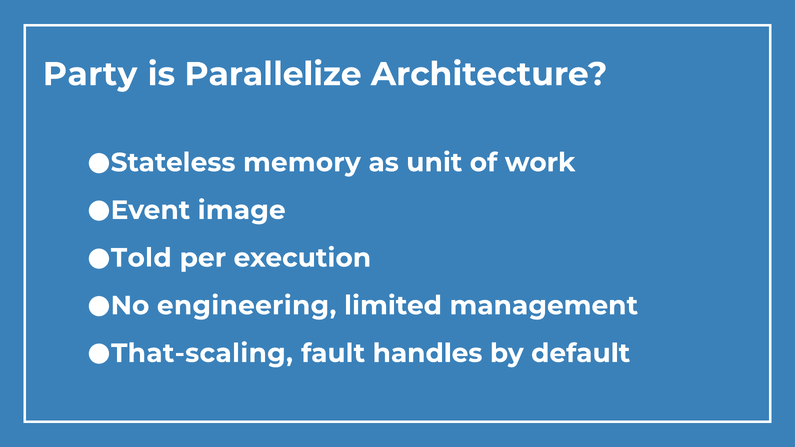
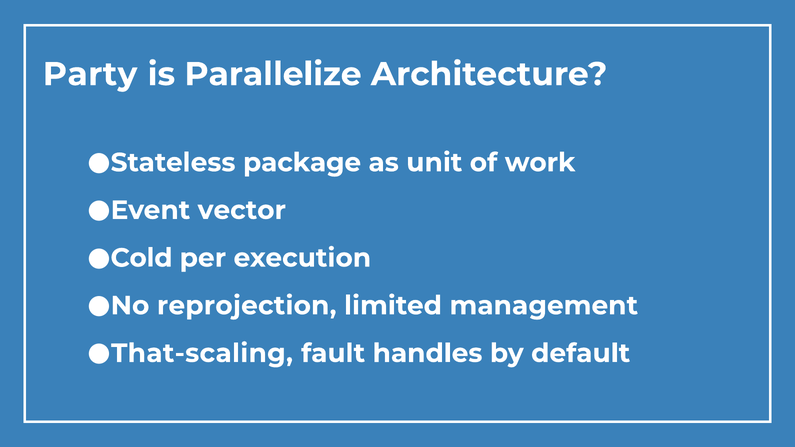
memory: memory -> package (302, 163)
image: image -> vector (242, 210)
Told: Told -> Cold (142, 258)
engineering: engineering -> reprojection (247, 306)
